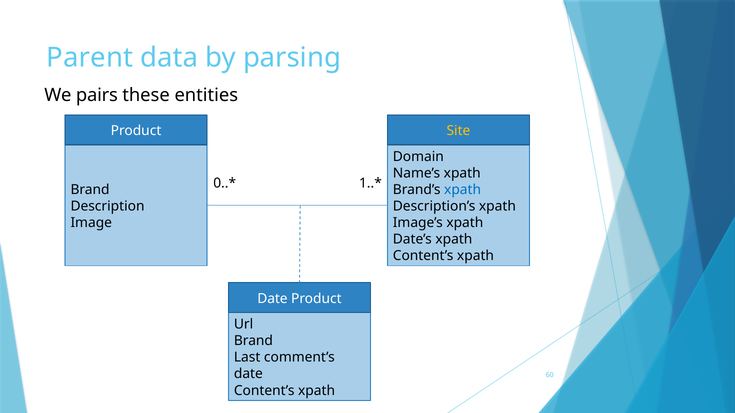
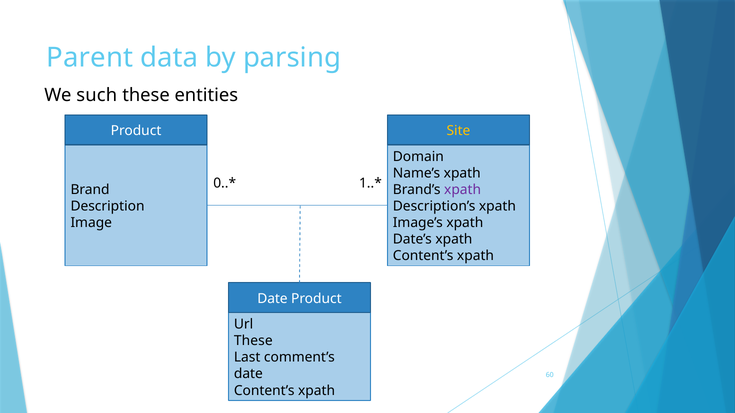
pairs: pairs -> such (97, 95)
xpath colour: blue -> purple (463, 190)
Brand: Brand -> These (253, 341)
